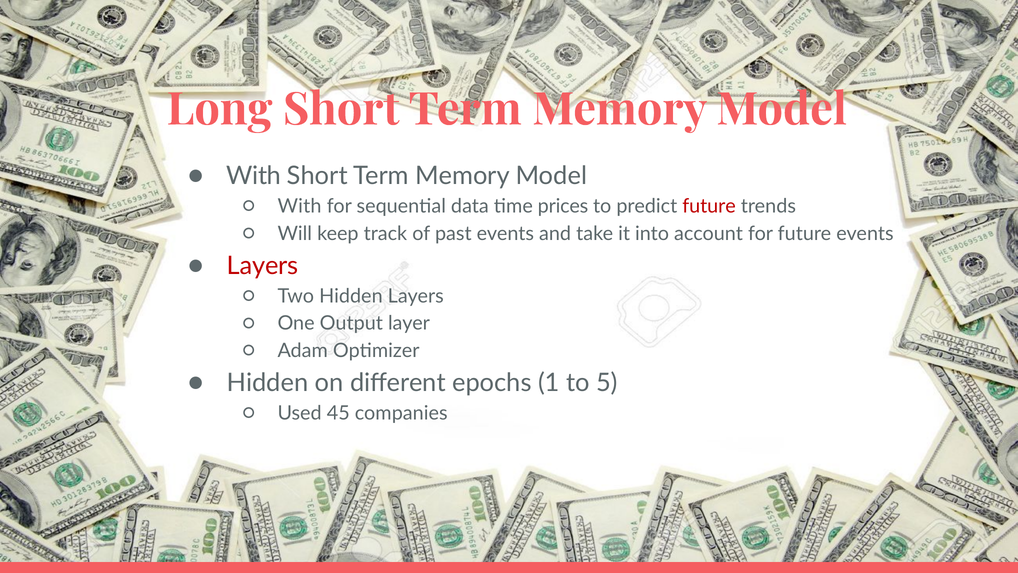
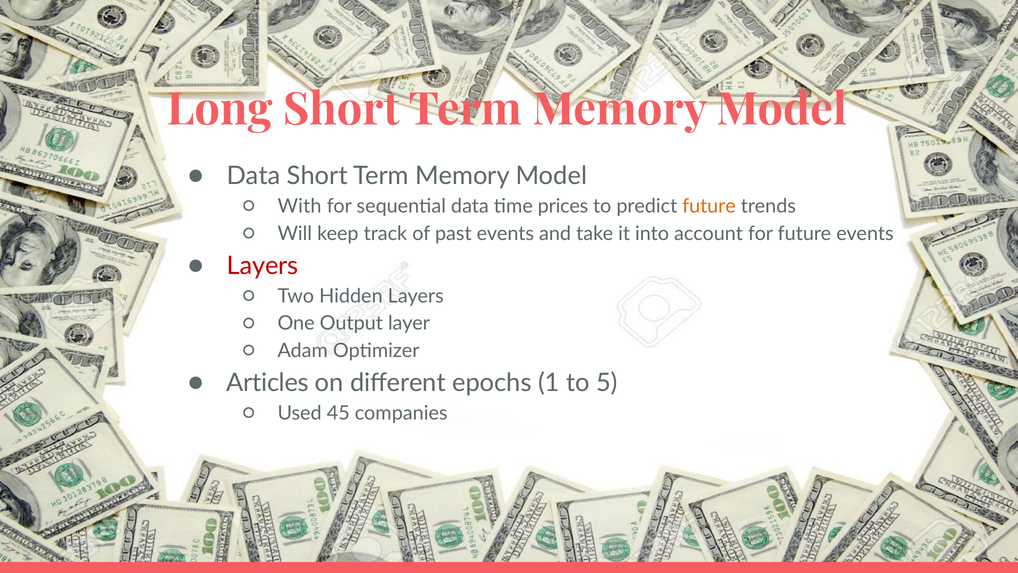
With: With -> Data (254, 176)
future colour: red -> orange (709, 206)
Hidden: Hidden -> Articles (268, 382)
